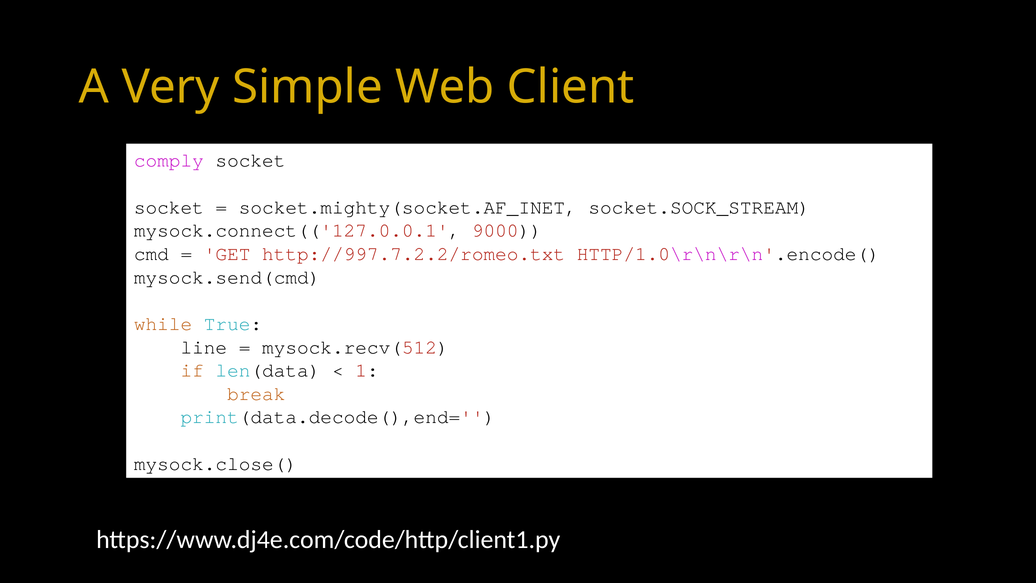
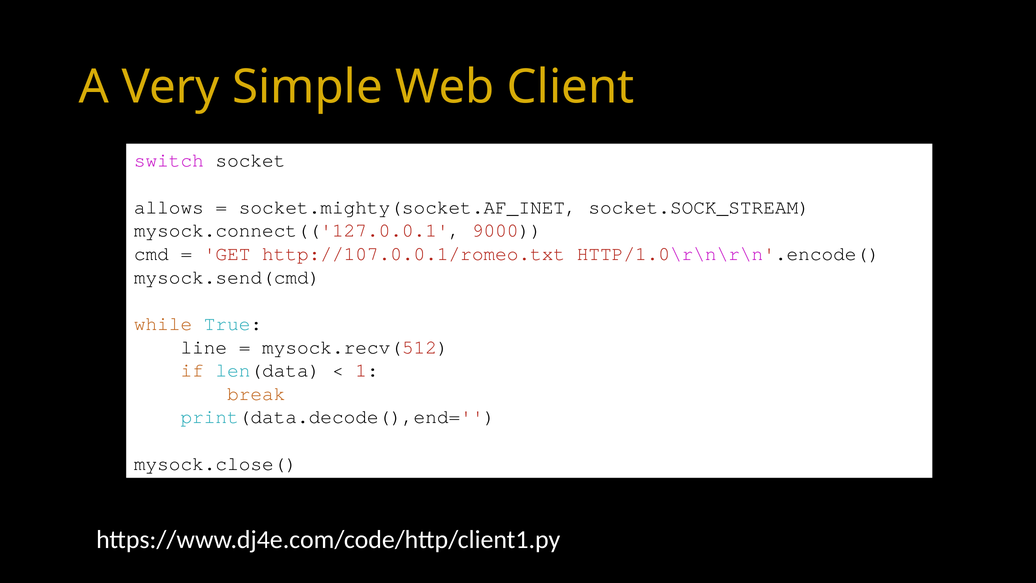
comply: comply -> switch (169, 160)
socket: socket -> allows (169, 207)
http://997.7.2.2/romeo.txt: http://997.7.2.2/romeo.txt -> http://107.0.0.1/romeo.txt (414, 254)
